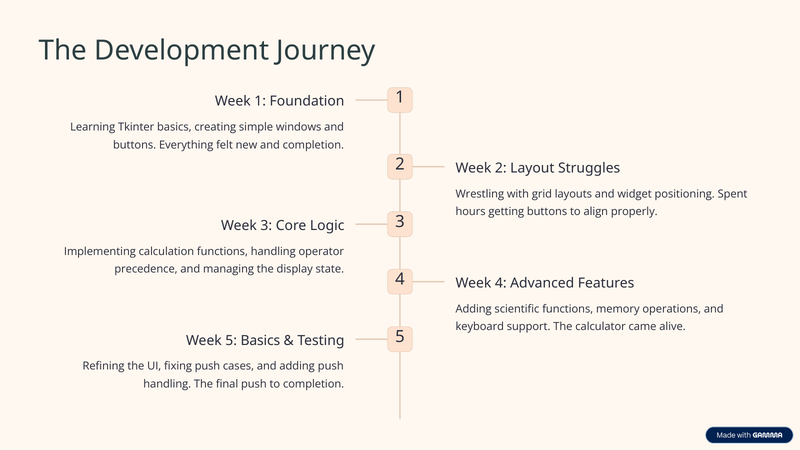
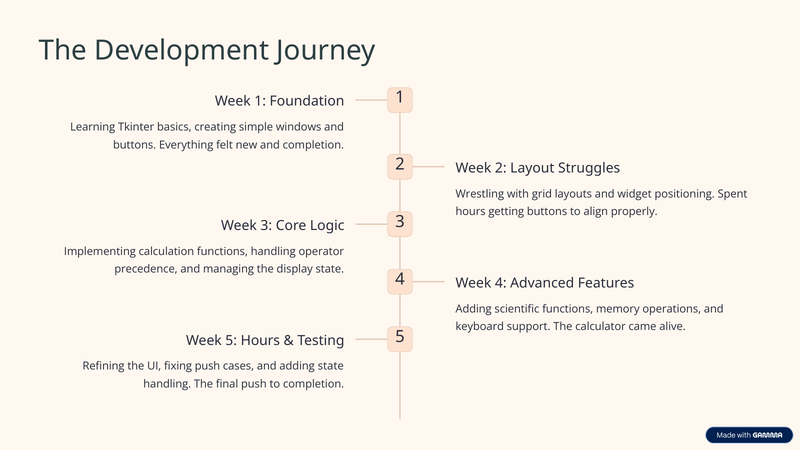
5 Basics: Basics -> Hours (260, 340)
adding push: push -> state (331, 366)
